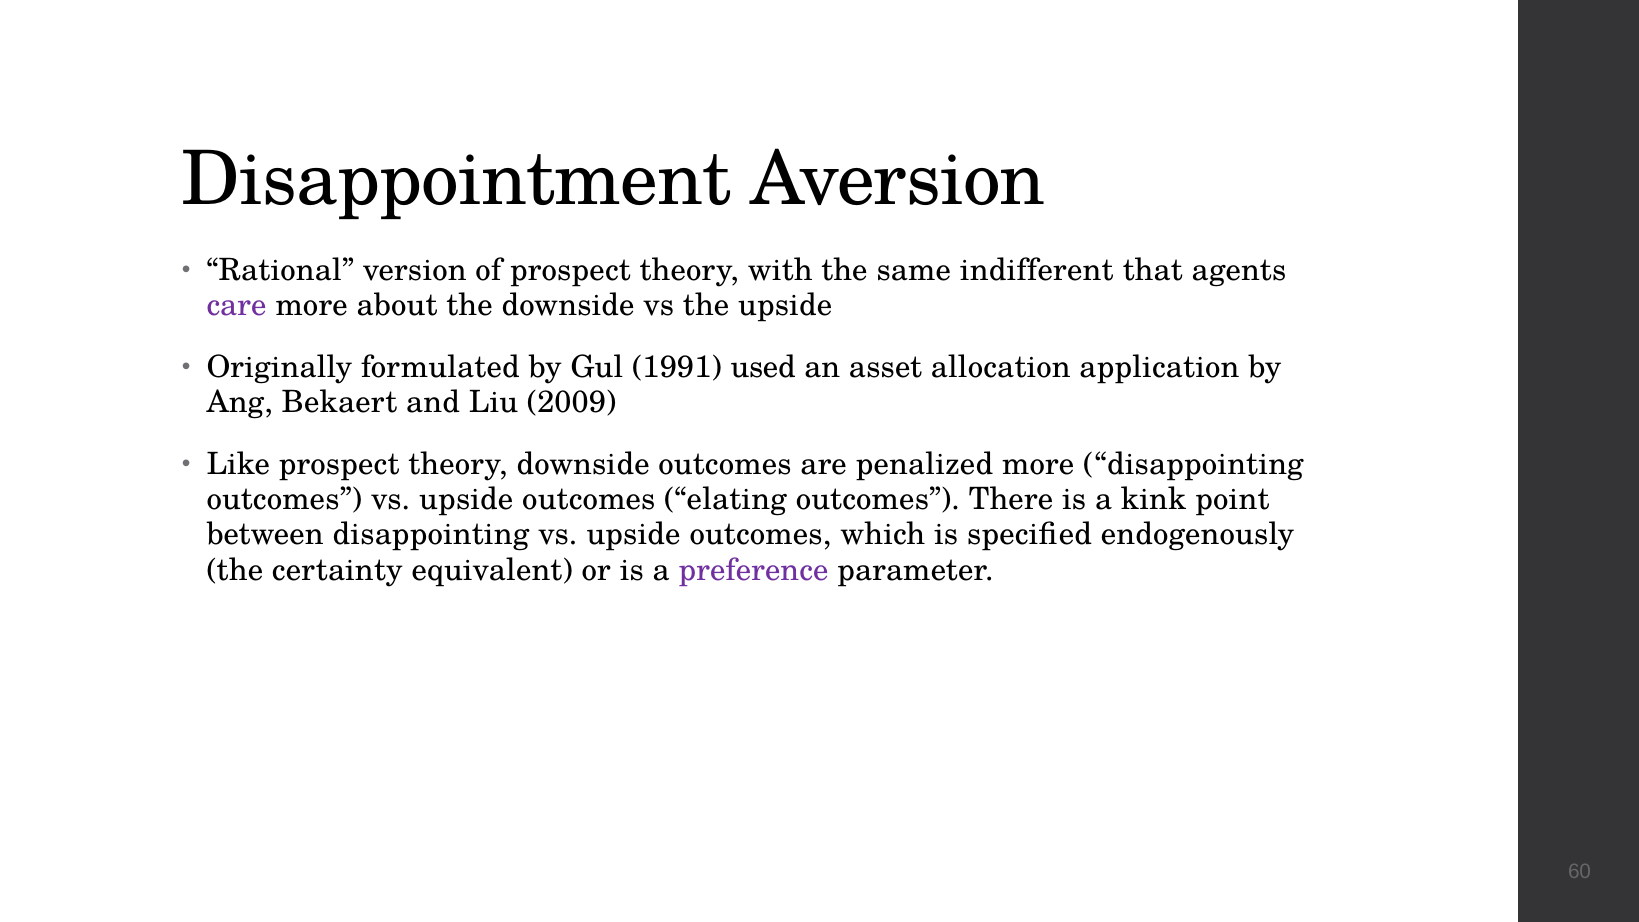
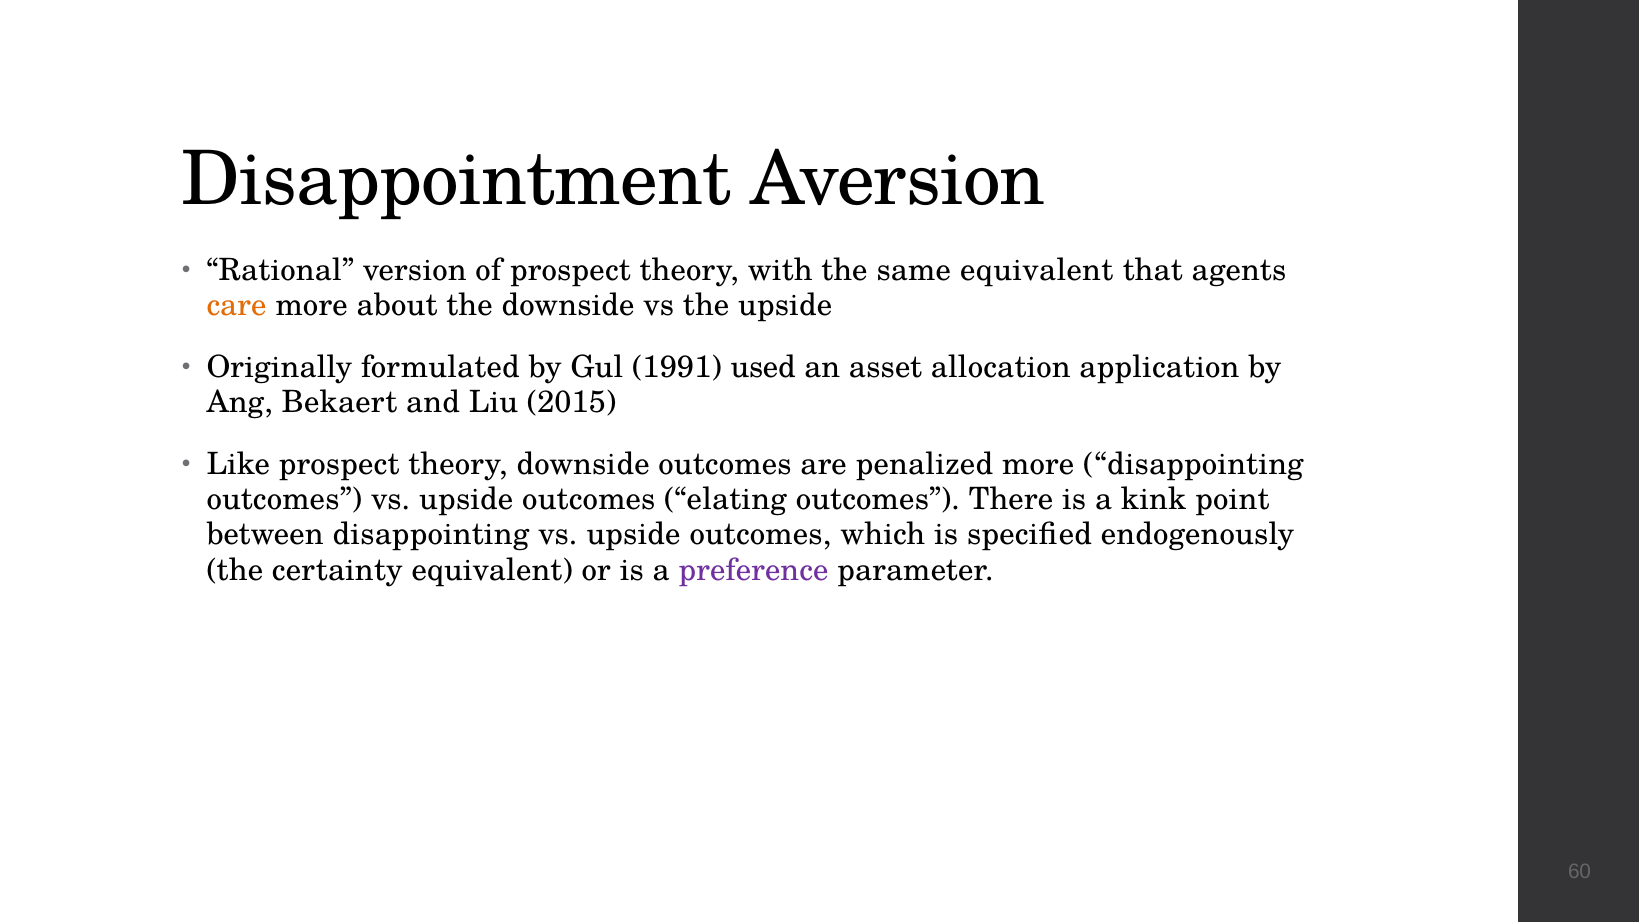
same indifferent: indifferent -> equivalent (1037, 270)
care colour: purple -> orange (237, 305)
2009: 2009 -> 2015 (572, 402)
